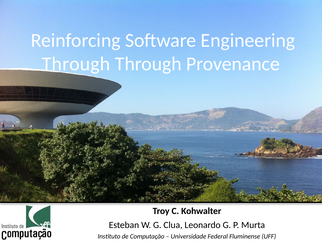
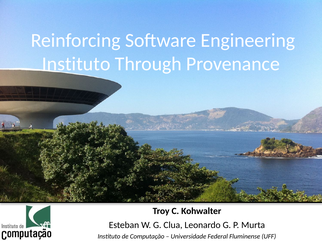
Through: Through -> Instituto (76, 64)
